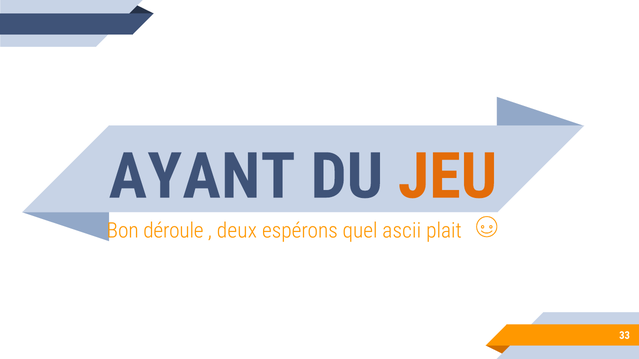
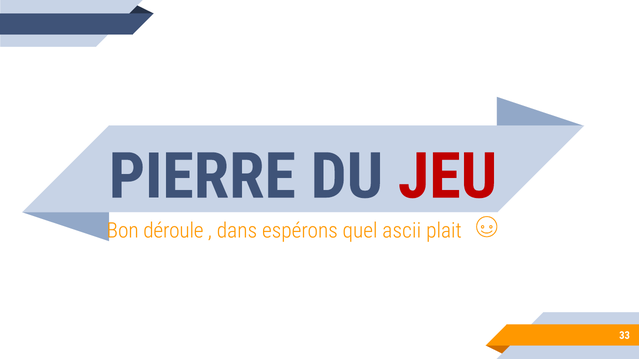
AYANT: AYANT -> PIERRE (202, 177)
JEU colour: orange -> red (448, 177)
deux: deux -> dans (237, 231)
